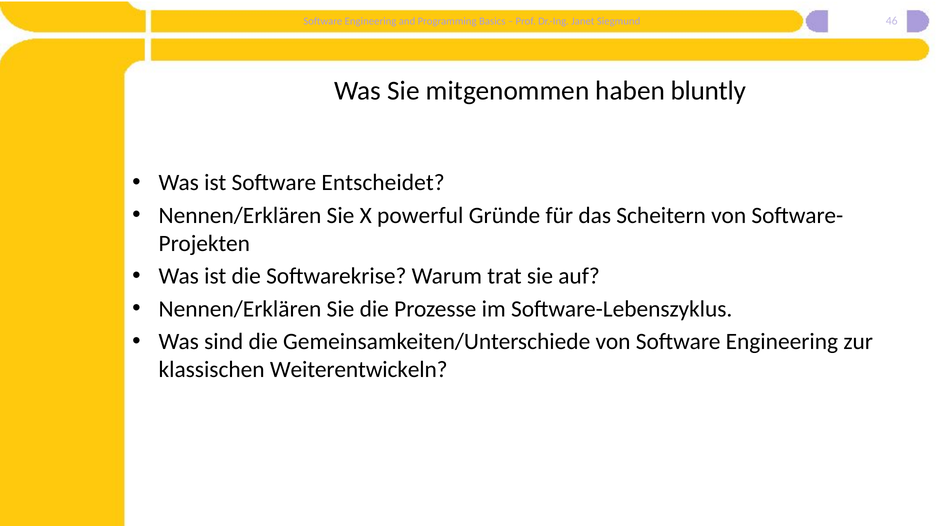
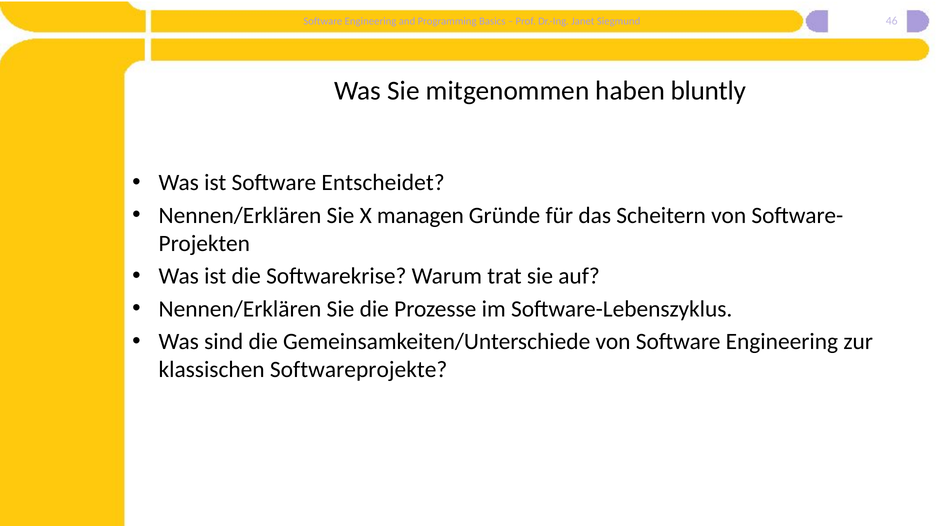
powerful: powerful -> managen (420, 216)
Weiterentwickeln: Weiterentwickeln -> Softwareprojekte (359, 370)
